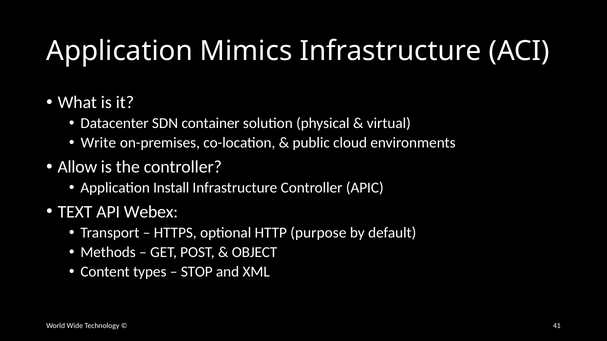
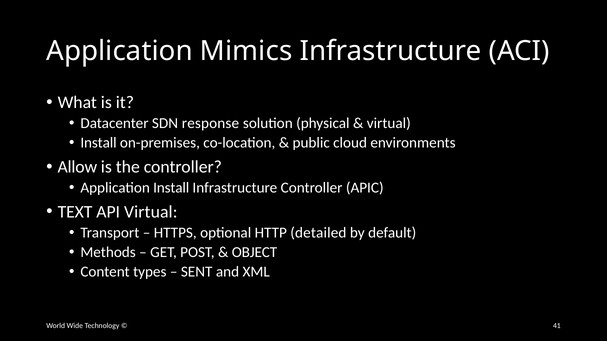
container: container -> response (210, 124)
Write: Write -> Install (99, 143)
API Webex: Webex -> Virtual (151, 212)
purpose: purpose -> detailed (318, 233)
STOP: STOP -> SENT (197, 272)
